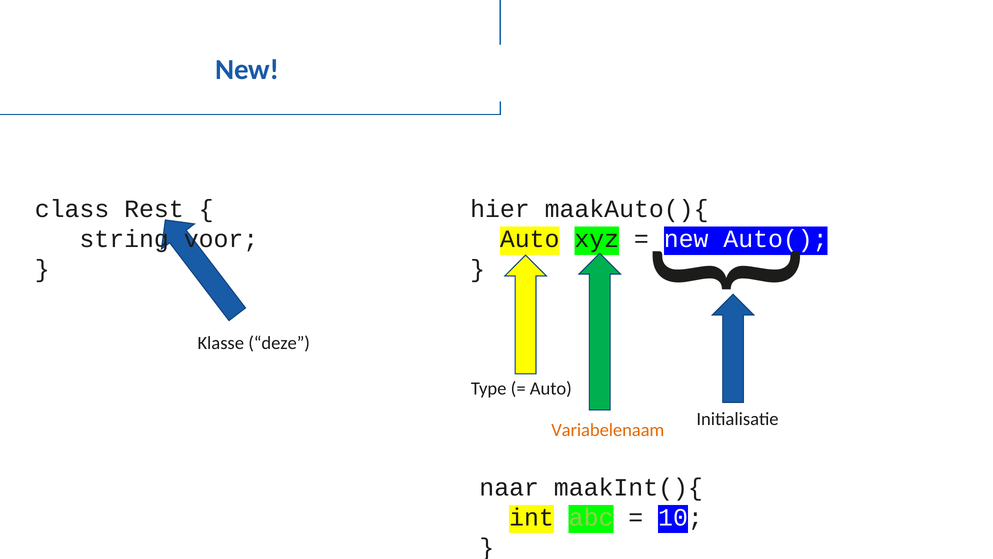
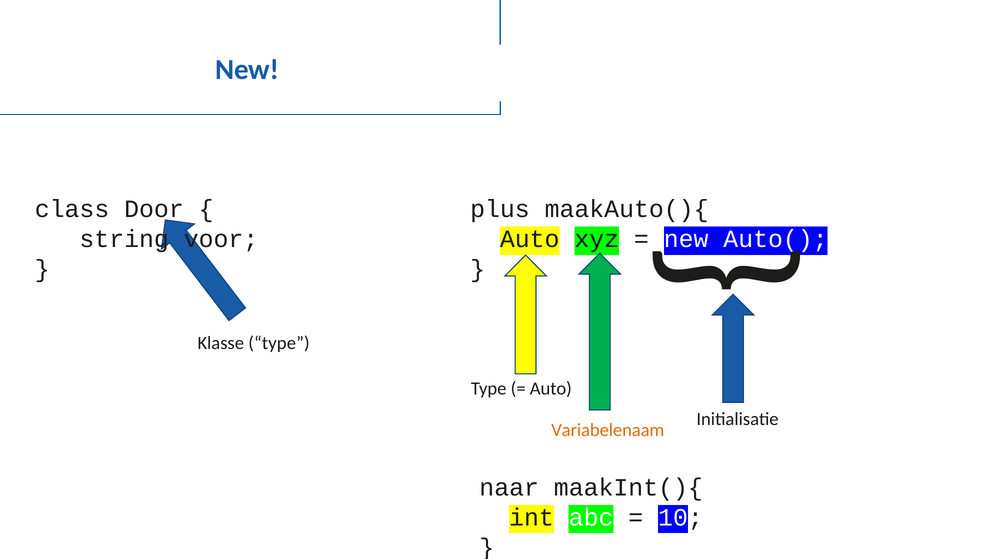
Rest: Rest -> Door (154, 209)
hier: hier -> plus (500, 209)
Klasse deze: deze -> type (279, 343)
abc colour: light green -> white (591, 517)
